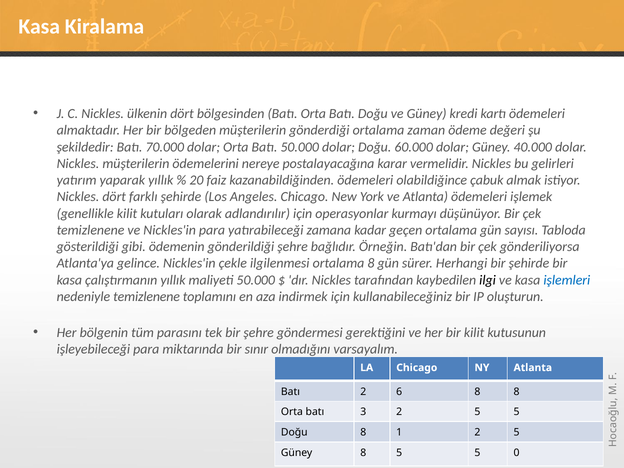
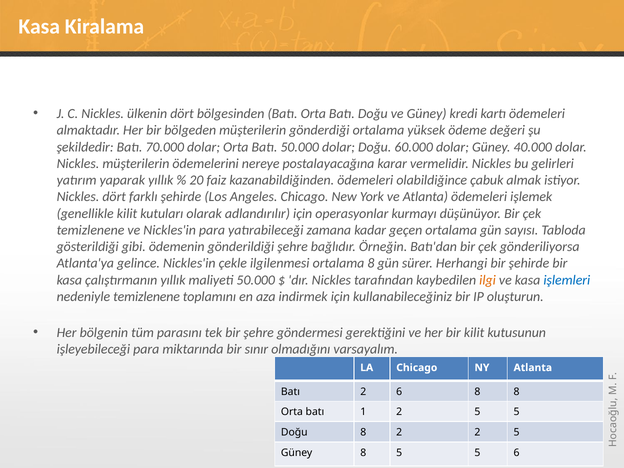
zaman: zaman -> yüksek (426, 130)
ilgi colour: black -> orange (488, 280)
3: 3 -> 1 (363, 412)
8 1: 1 -> 2 (399, 432)
5 0: 0 -> 6 (517, 453)
